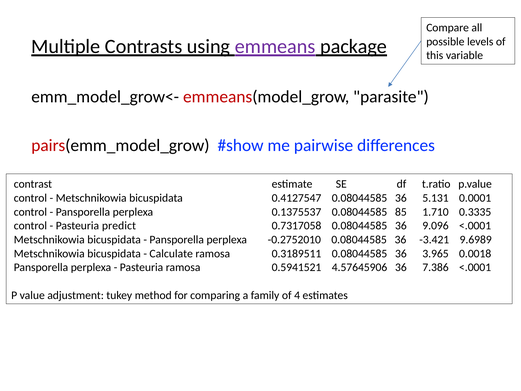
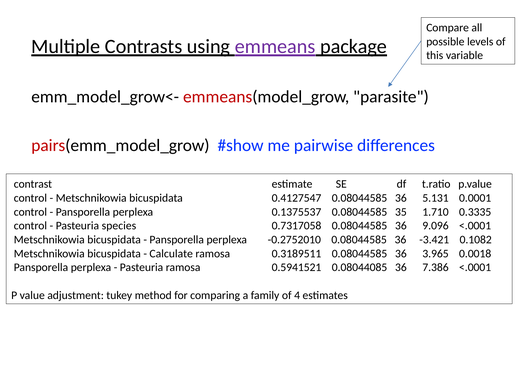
85: 85 -> 35 (401, 212)
predict: predict -> species (119, 226)
9.6989: 9.6989 -> 0.1082 (476, 240)
4.57645906: 4.57645906 -> 0.08044085 (359, 267)
